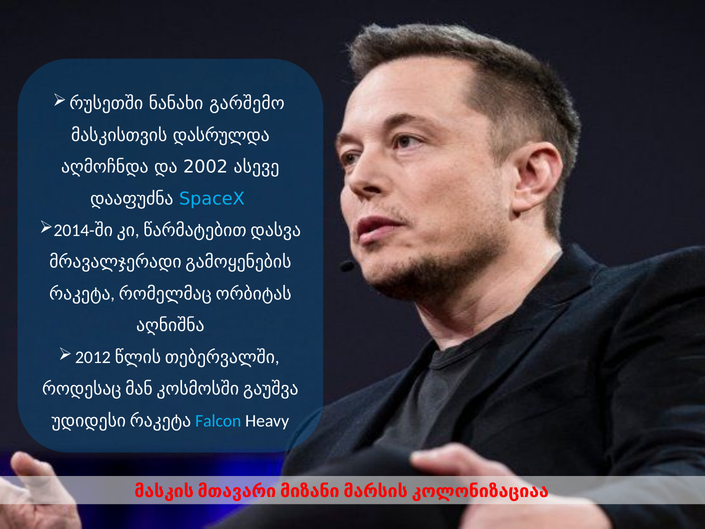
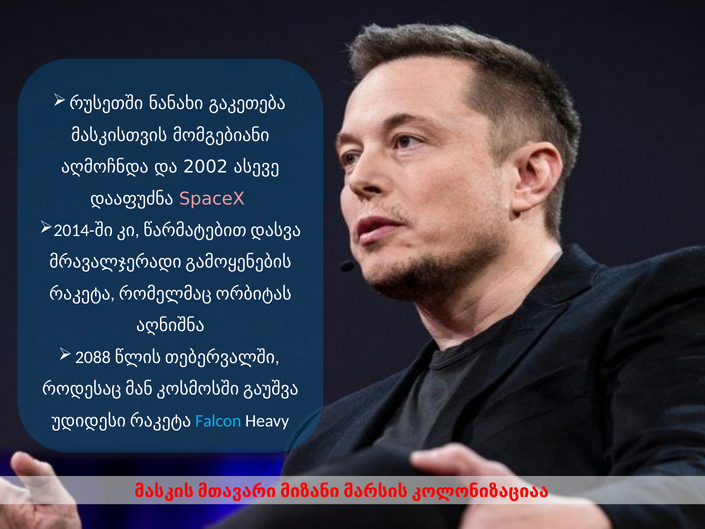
გარშემო: გარშემო -> გაკეთება (247, 103)
დასრულდა: დასრულდა -> მომგებიანი (221, 135)
SpaceX colour: light blue -> pink (212, 199)
2012: 2012 -> 2088 (93, 357)
